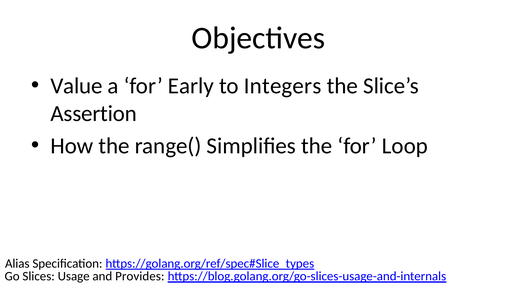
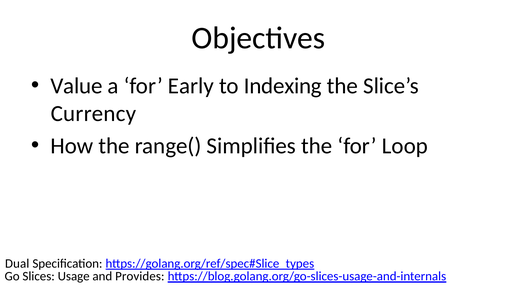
Integers: Integers -> Indexing (283, 86)
Assertion: Assertion -> Currency (93, 113)
Alias: Alias -> Dual (17, 263)
